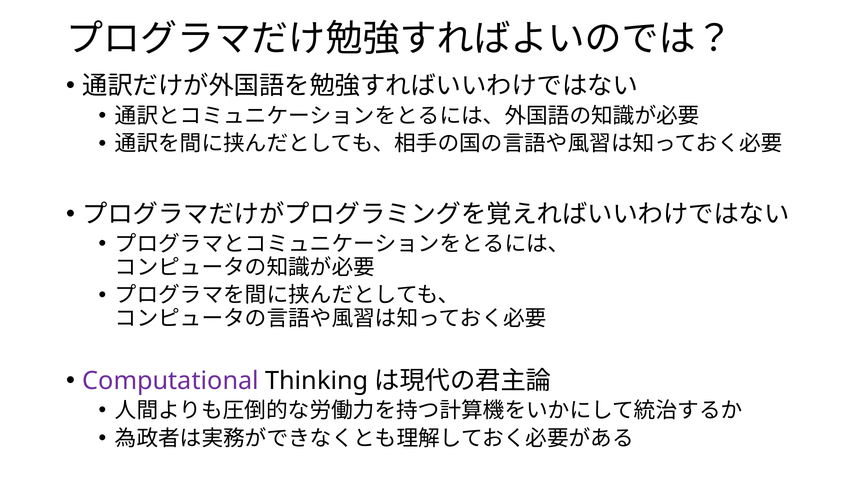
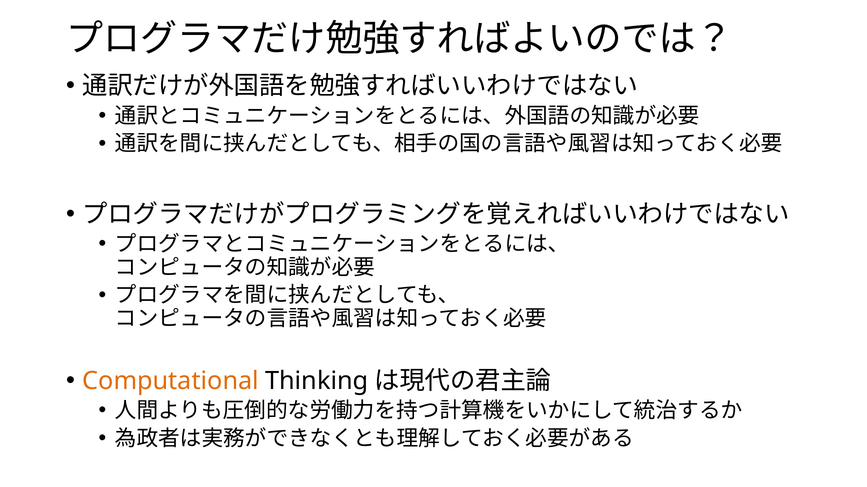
Computational colour: purple -> orange (171, 381)
